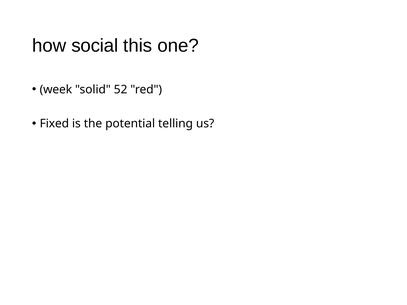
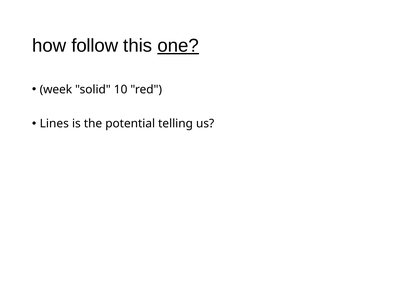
social: social -> follow (95, 46)
one underline: none -> present (178, 46)
52: 52 -> 10 (121, 90)
Fixed: Fixed -> Lines (54, 124)
